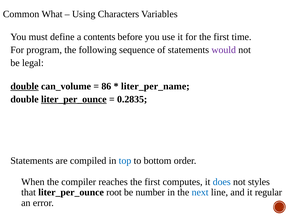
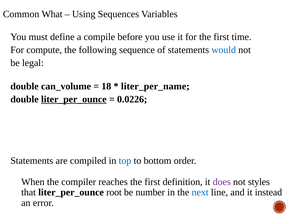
Characters: Characters -> Sequences (118, 14)
contents: contents -> compile (99, 37)
program: program -> compute (44, 50)
would colour: purple -> blue (224, 50)
double underline: present -> none (25, 86)
86: 86 -> 18 (106, 86)
0.2835: 0.2835 -> 0.0226 (132, 99)
computes: computes -> definition (183, 182)
does colour: blue -> purple (222, 182)
regular: regular -> instead (268, 192)
